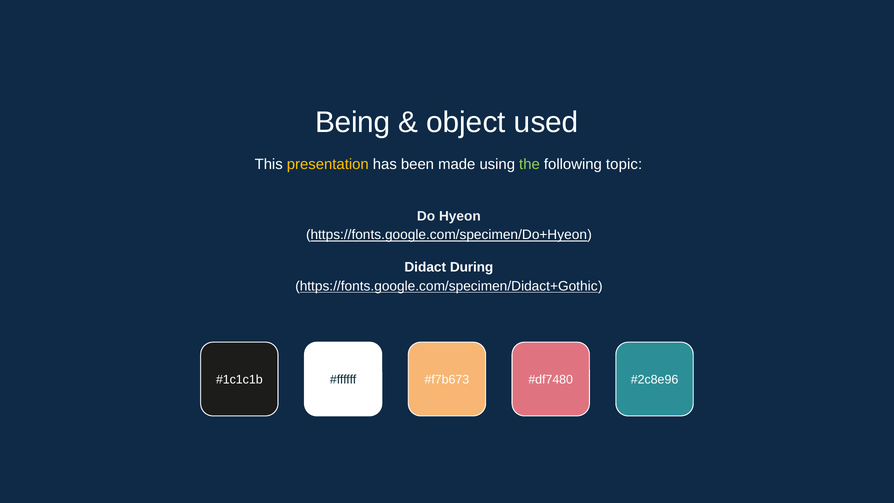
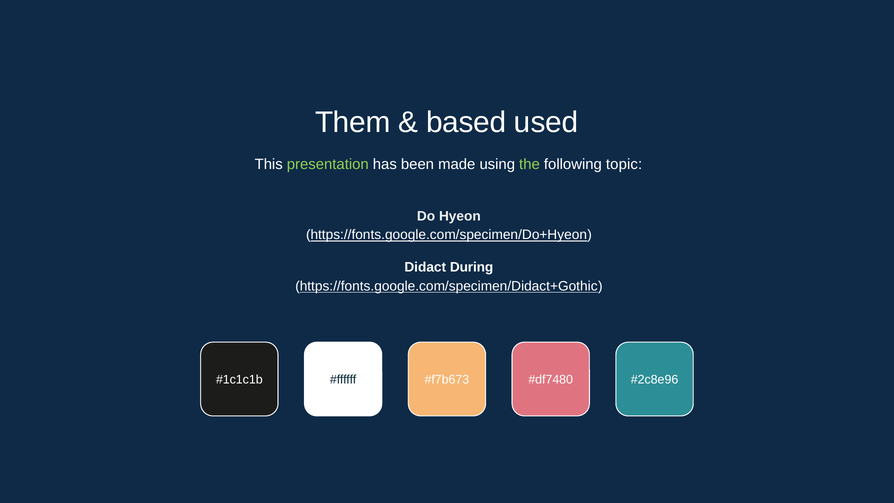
Being: Being -> Them (353, 122)
object: object -> based (466, 122)
presentation colour: yellow -> light green (328, 164)
